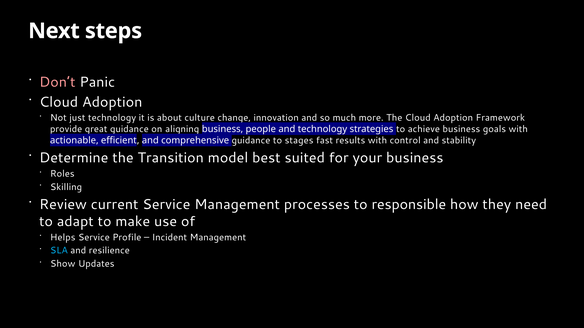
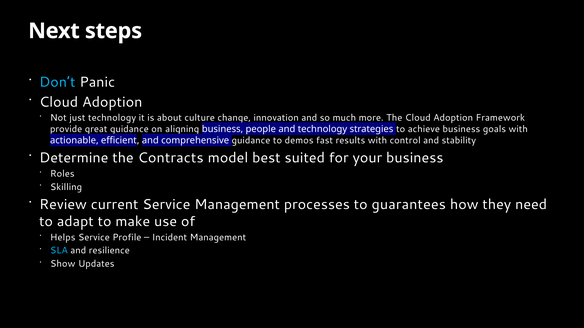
Don’t colour: pink -> light blue (57, 82)
stages: stages -> demos (299, 141)
Transition: Transition -> Contracts (171, 158)
responsible: responsible -> guarantees (409, 205)
